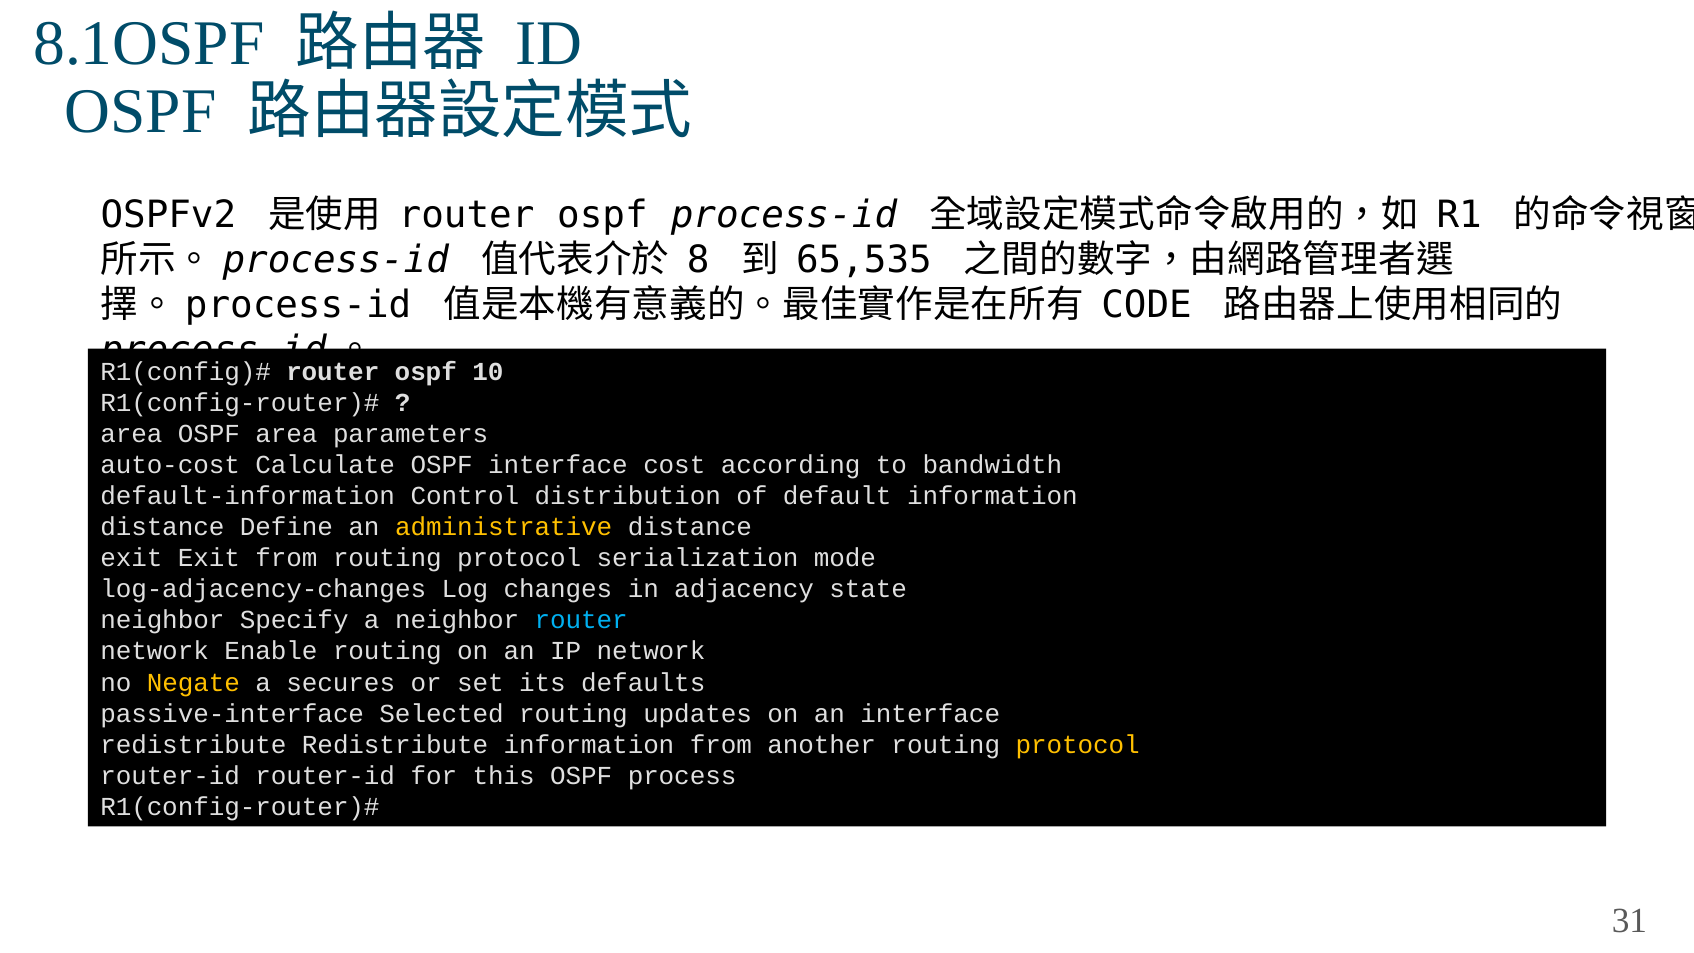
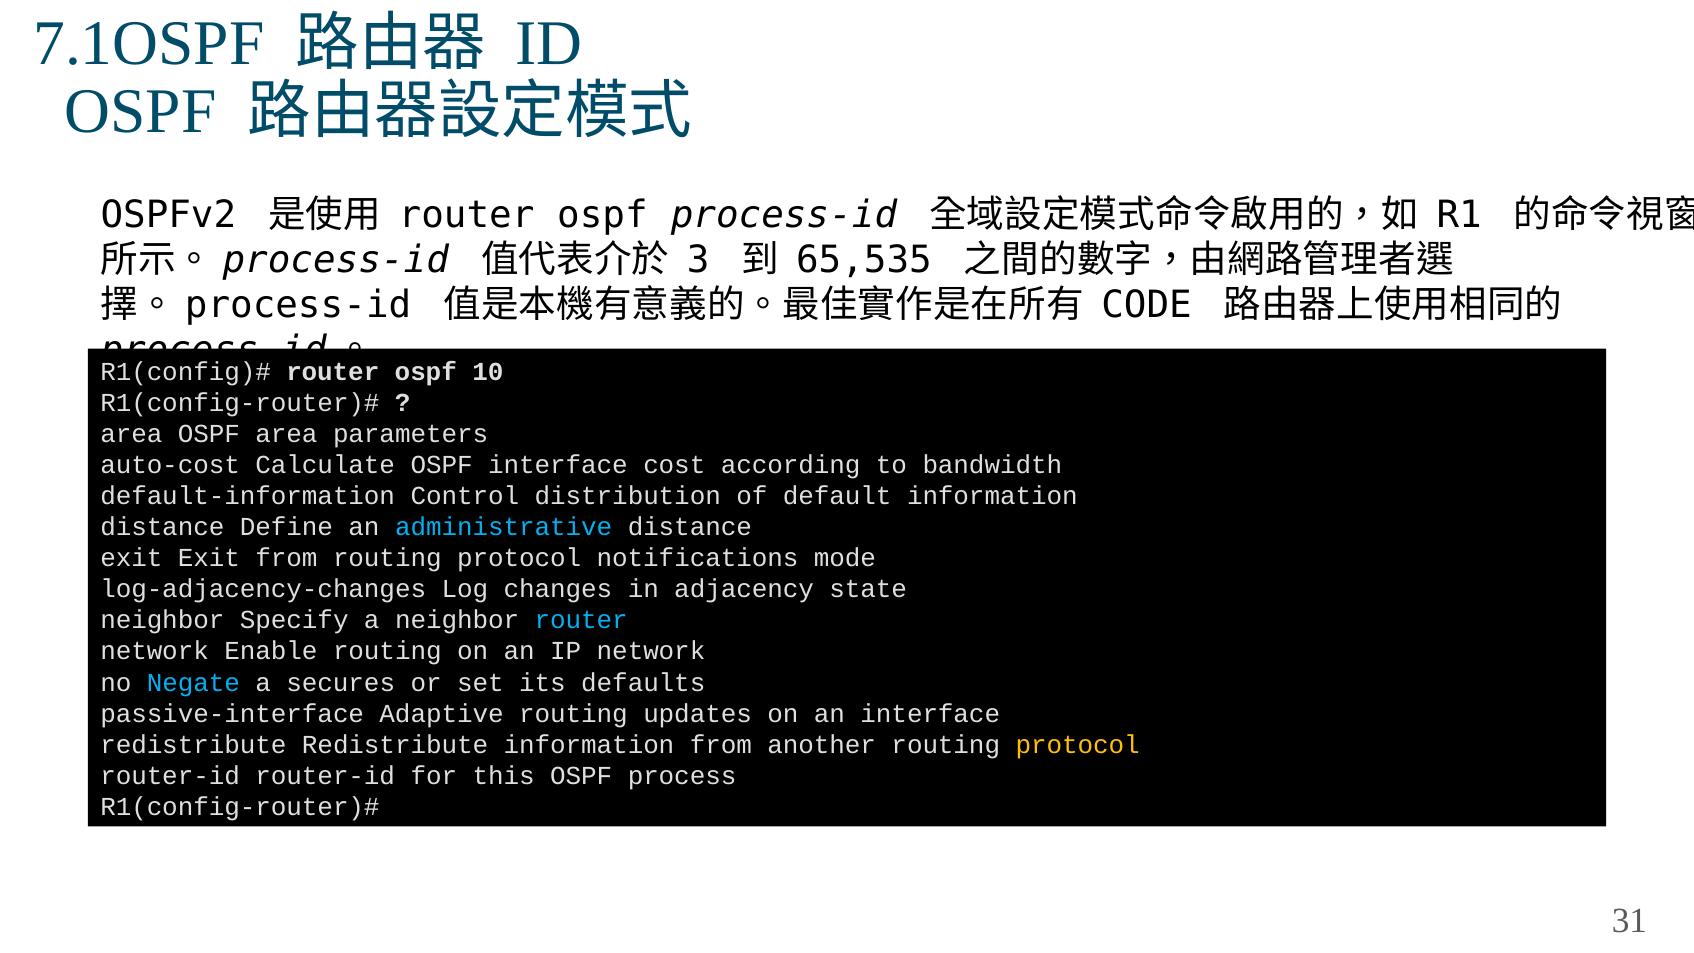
8.1OSPF: 8.1OSPF -> 7.1OSPF (149, 43)
8: 8 -> 3 (698, 260)
administrative colour: yellow -> light blue (504, 527)
serialization: serialization -> notifications (698, 558)
Negate colour: yellow -> light blue (193, 682)
Selected: Selected -> Adaptive (442, 713)
